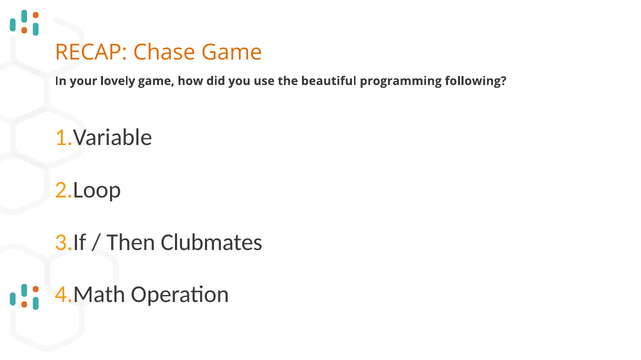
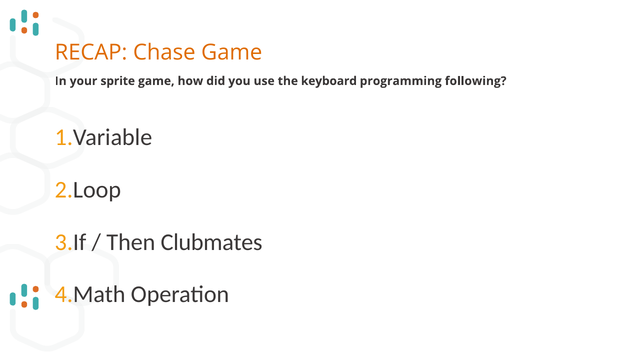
lovely: lovely -> sprite (118, 81)
beautiful: beautiful -> keyboard (329, 81)
